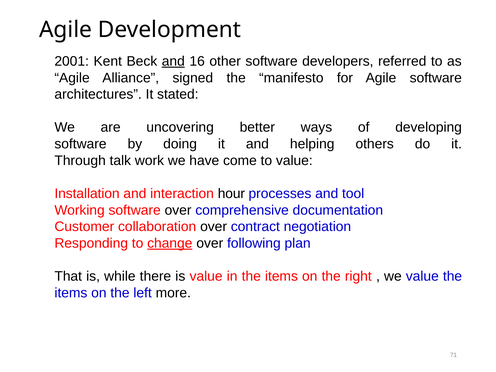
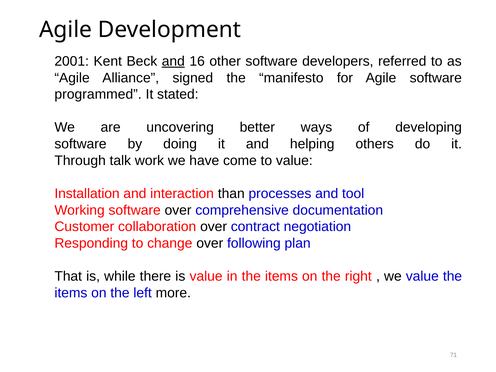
architectures: architectures -> programmed (98, 94)
hour: hour -> than (231, 194)
change underline: present -> none (170, 243)
